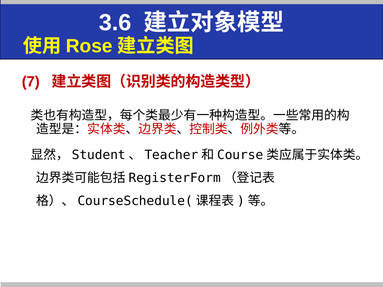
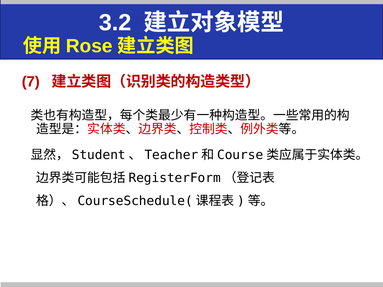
3.6: 3.6 -> 3.2 (115, 23)
